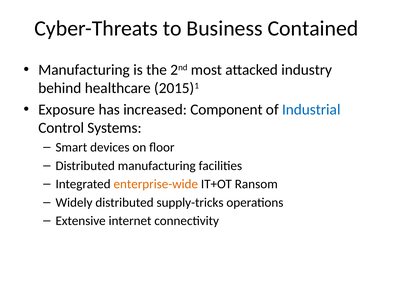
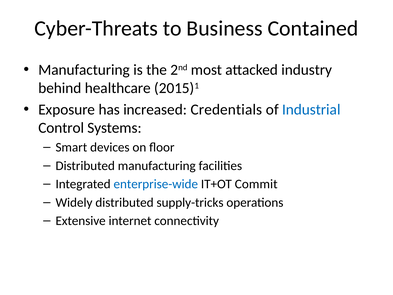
Component: Component -> Credentials (226, 109)
enterprise-wide colour: orange -> blue (156, 184)
Ransom: Ransom -> Commit (256, 184)
